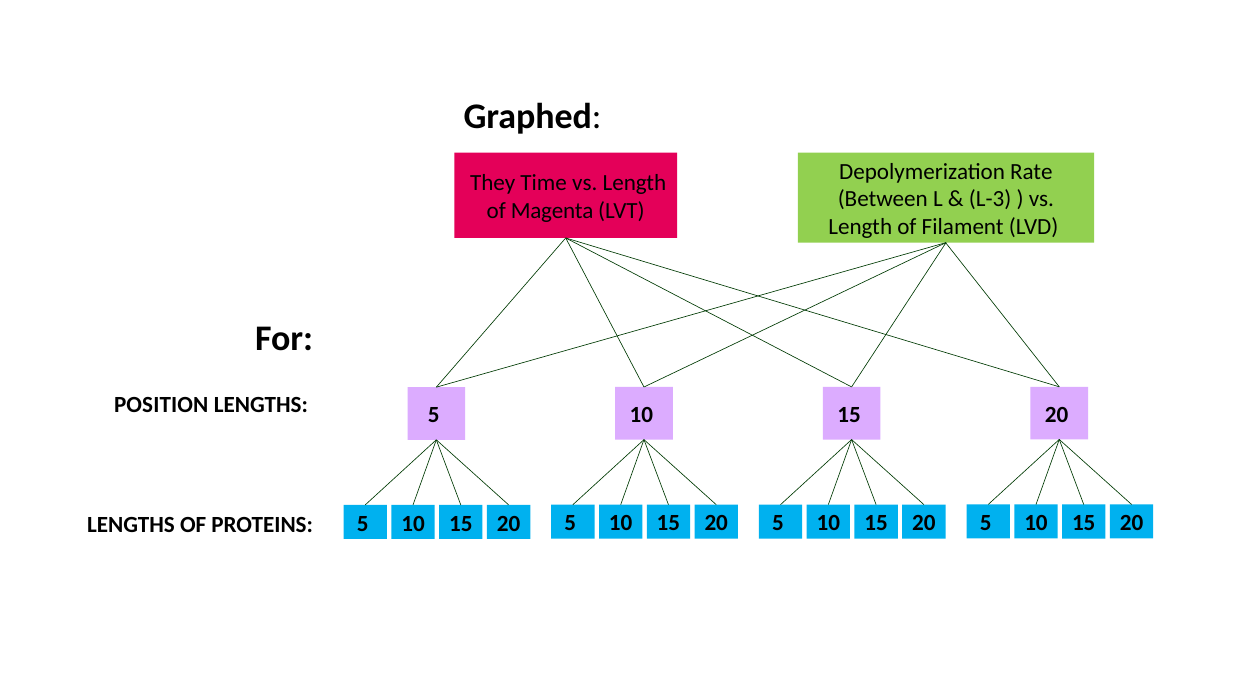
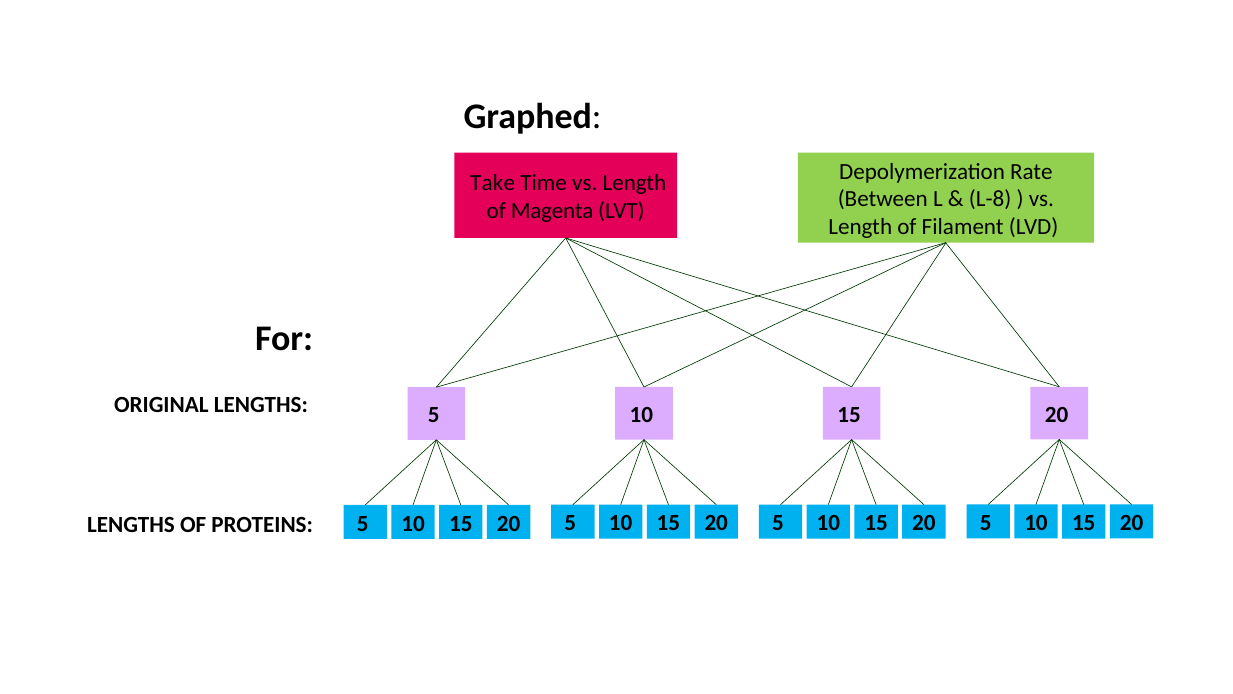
They: They -> Take (493, 183)
L-3: L-3 -> L-8 (990, 199)
POSITION: POSITION -> ORIGINAL (161, 405)
